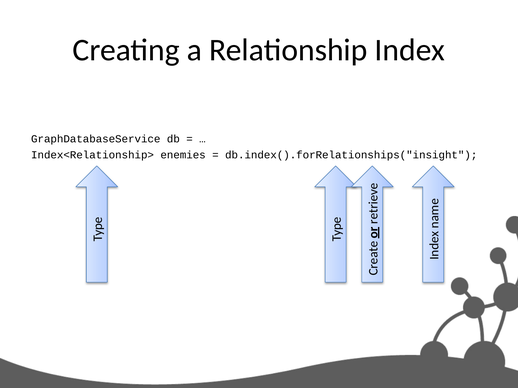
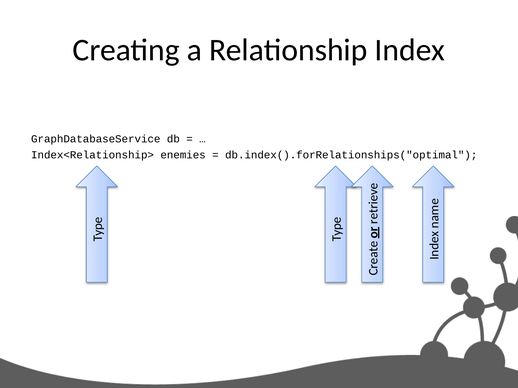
db.index().forRelationships("insight: db.index().forRelationships("insight -> db.index().forRelationships("optimal (351, 155)
